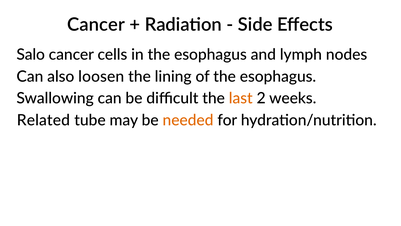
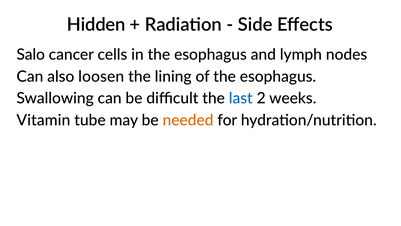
Cancer: Cancer -> Hidden (96, 25)
last colour: orange -> blue (241, 98)
Related: Related -> Vitamin (43, 120)
